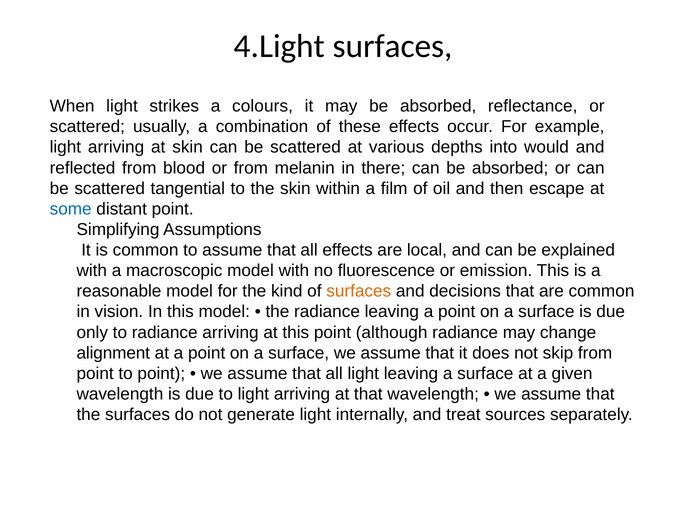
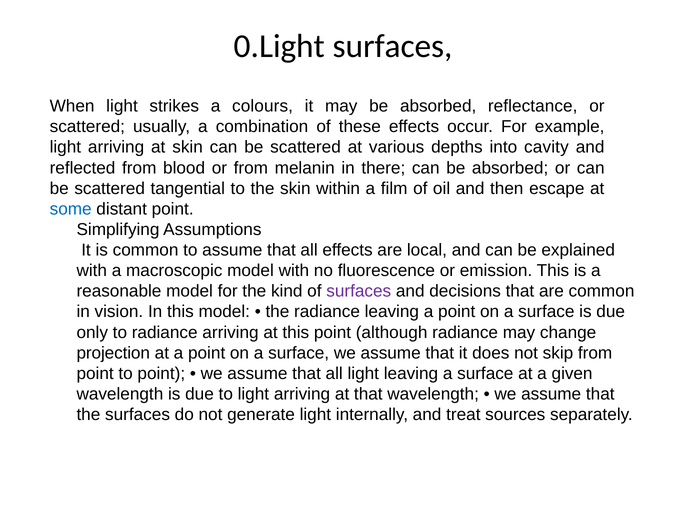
4.Light: 4.Light -> 0.Light (280, 46)
would: would -> cavity (546, 147)
surfaces colour: orange -> purple (359, 291)
alignment: alignment -> projection (113, 353)
